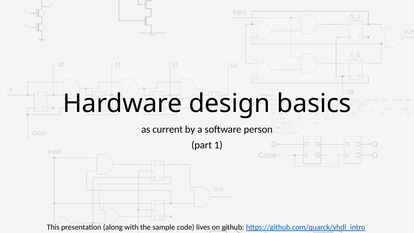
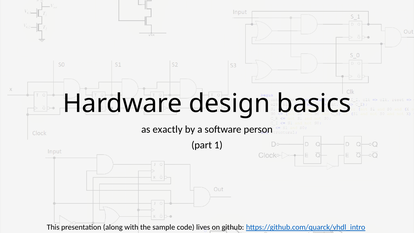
current: current -> exactly (168, 129)
